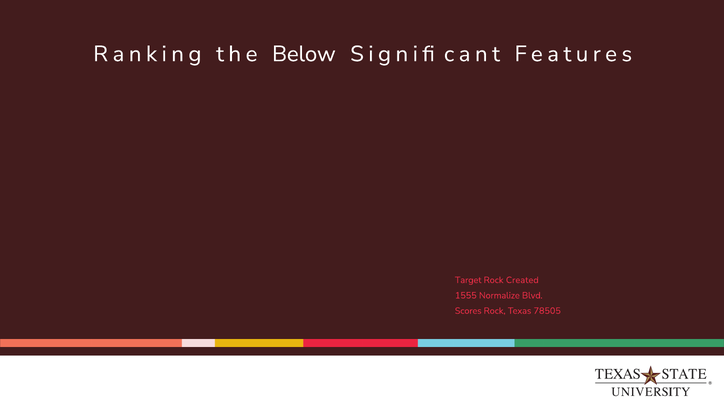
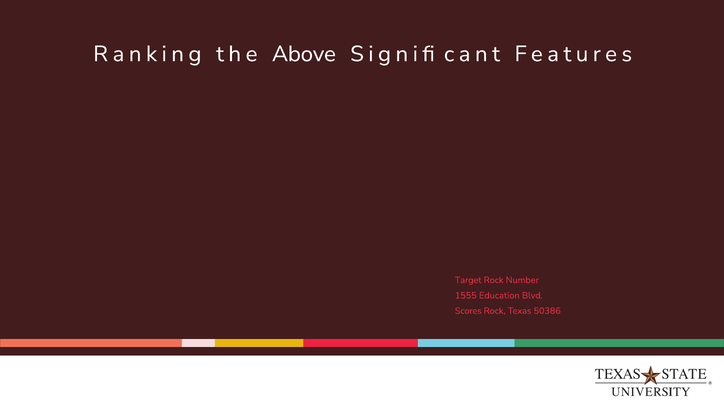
Below: Below -> Above (304, 54)
Created: Created -> Number (522, 280)
Normalize: Normalize -> Education (499, 296)
78505: 78505 -> 50386 (547, 311)
